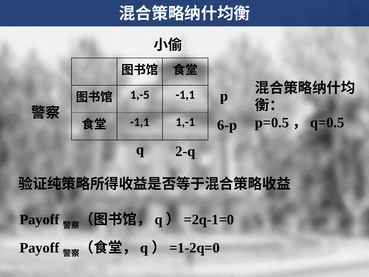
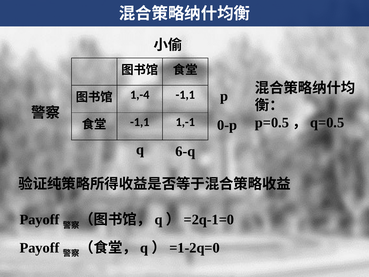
1,-5: 1,-5 -> 1,-4 (140, 95)
6-p: 6-p -> 0-p (227, 125)
2-q: 2-q -> 6-q (185, 151)
